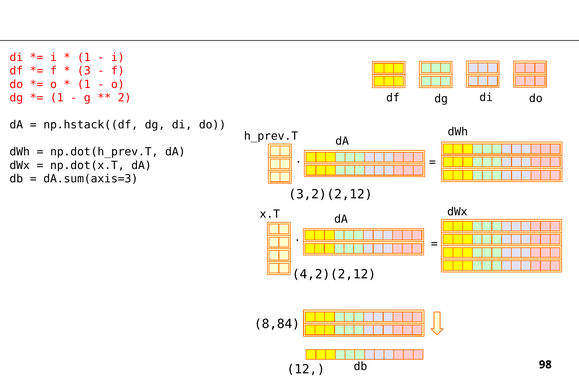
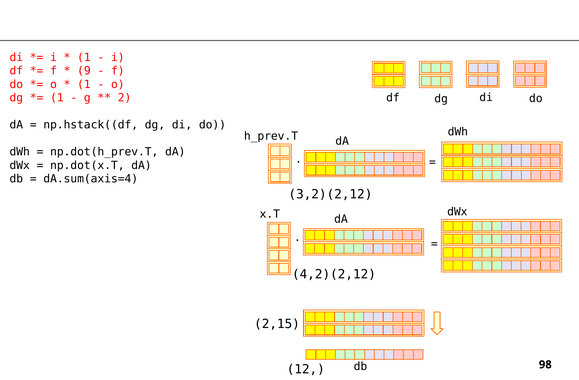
3: 3 -> 9 (84, 71)
dA.sum(axis=3: dA.sum(axis=3 -> dA.sum(axis=4 (91, 179)
8,84: 8,84 -> 2,15 (277, 324)
